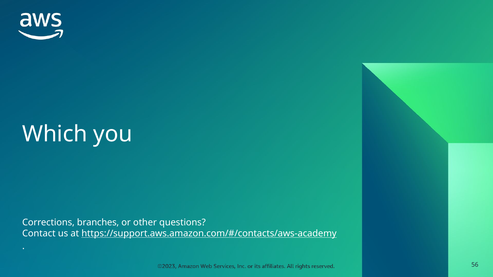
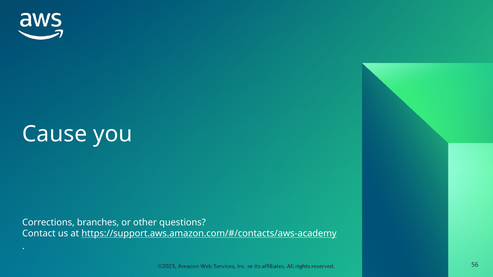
Which: Which -> Cause (55, 134)
